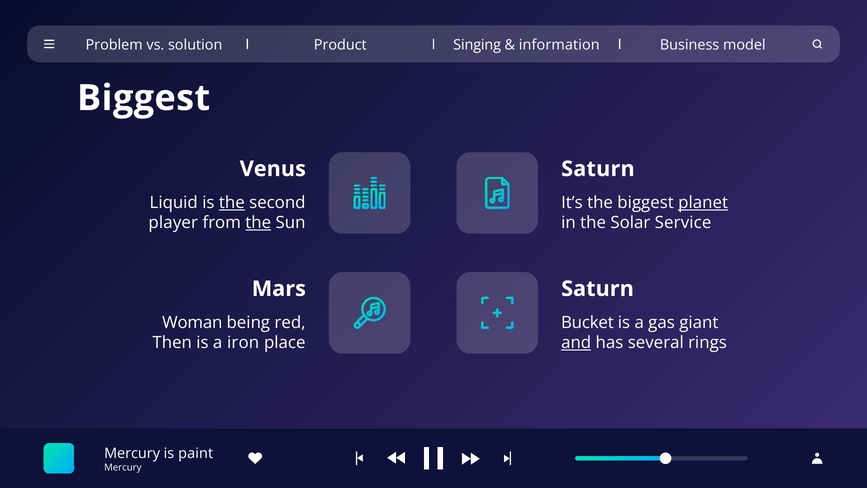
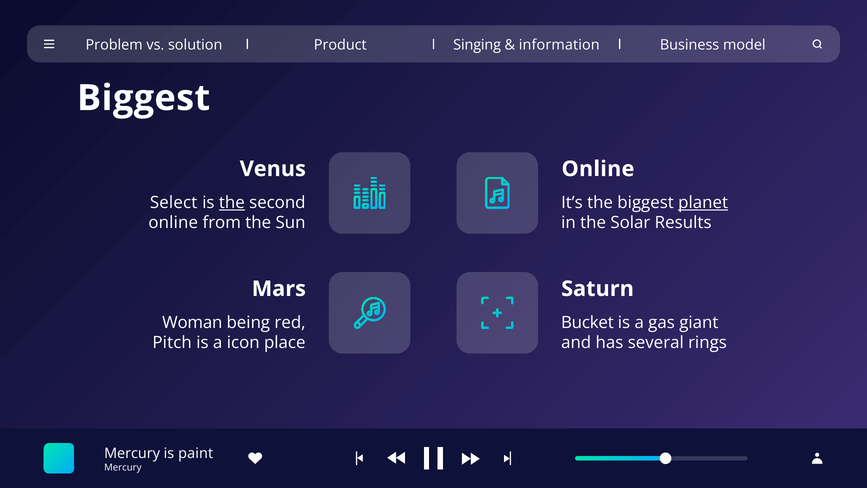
Saturn: Saturn -> Online (598, 169)
Liquid: Liquid -> Select (174, 202)
player: player -> online (173, 223)
the underline: present -> none (258, 223)
Service: Service -> Results (683, 223)
Then: Then -> Pitch (172, 343)
iron: iron -> icon (243, 343)
and underline: present -> none (576, 343)
